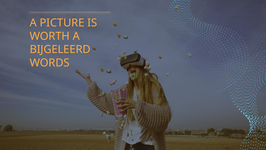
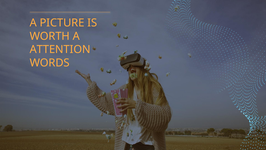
BIJGELEERD: BIJGELEERD -> ATTENTION (60, 49)
